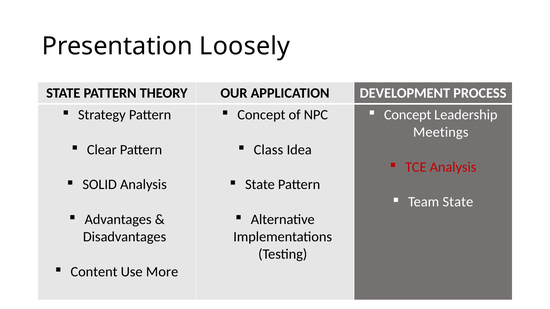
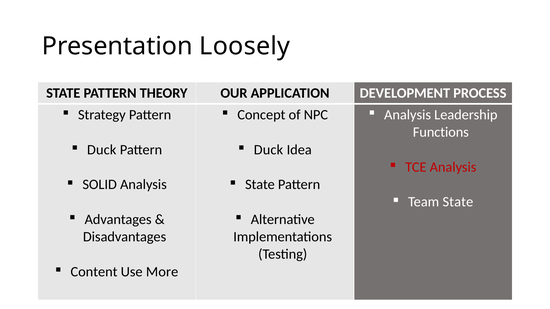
Concept: Concept -> Analysis (408, 115)
Meetings: Meetings -> Functions (441, 132)
Clear: Clear -> Duck (102, 150)
Class: Class -> Duck (268, 150)
